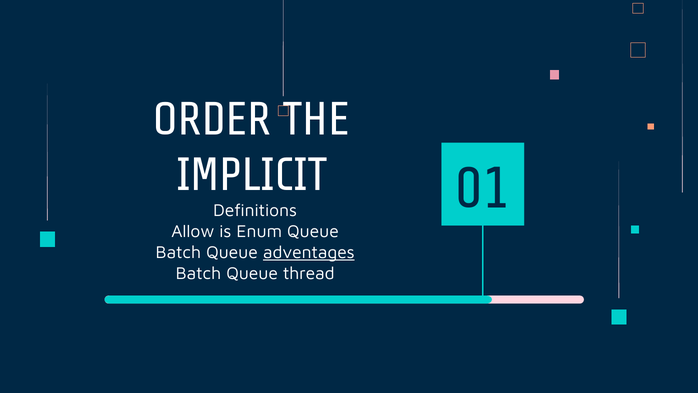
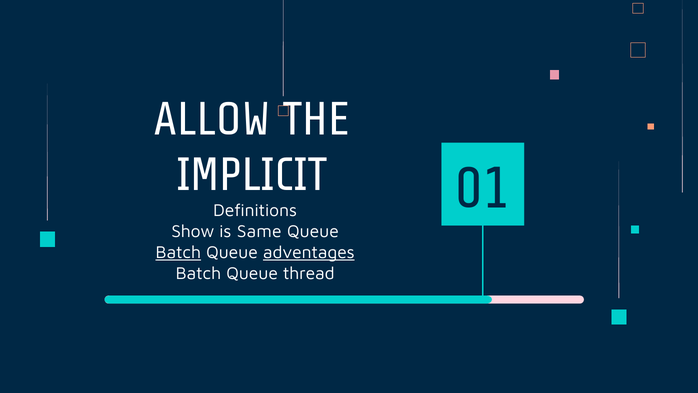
ORDER: ORDER -> ALLOW (212, 119)
Allow: Allow -> Show (193, 231)
Enum: Enum -> Same (259, 231)
Batch underline: none -> present (178, 252)
